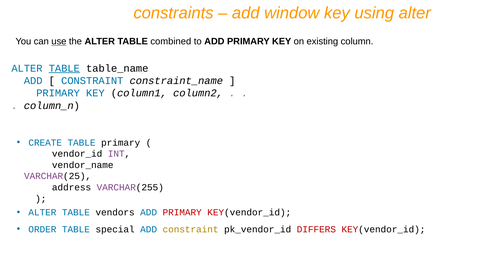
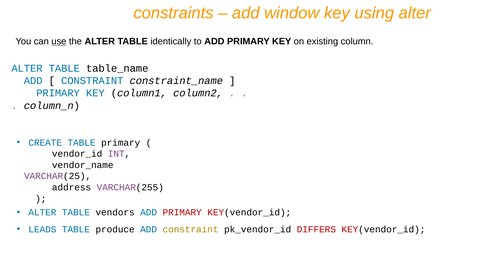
combined: combined -> identically (171, 41)
TABLE underline: present -> none (64, 68)
ORDER: ORDER -> LEADS (42, 229)
special: special -> produce (115, 229)
